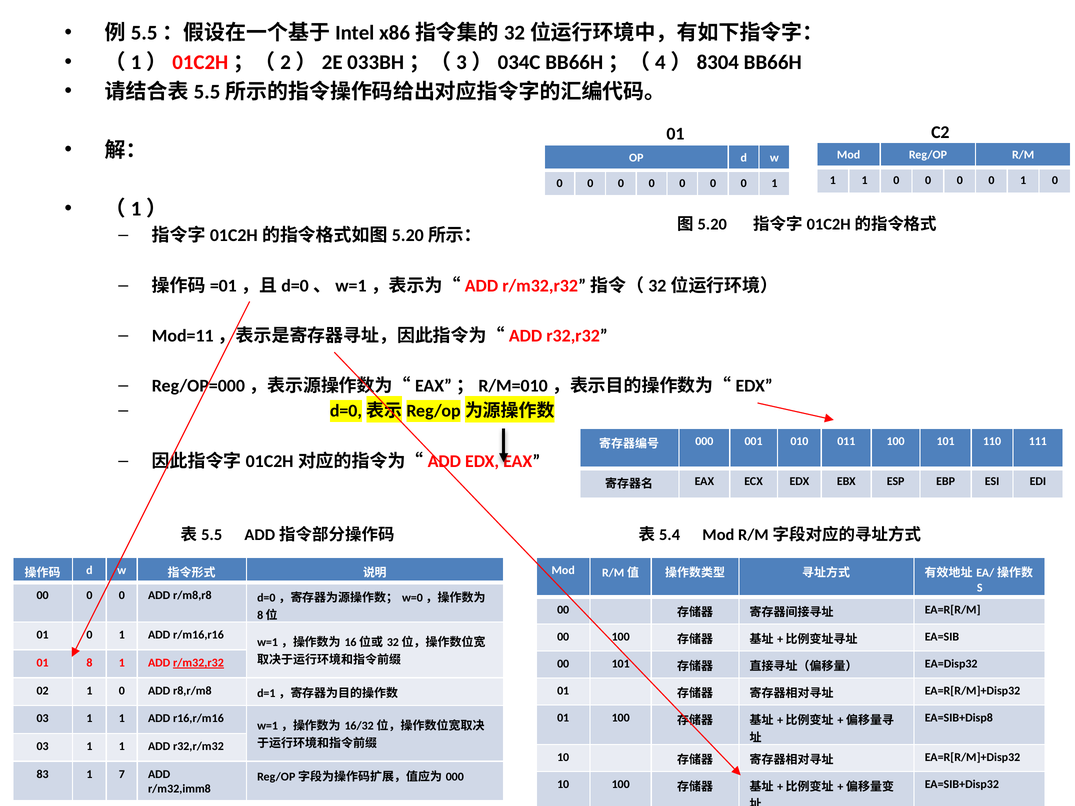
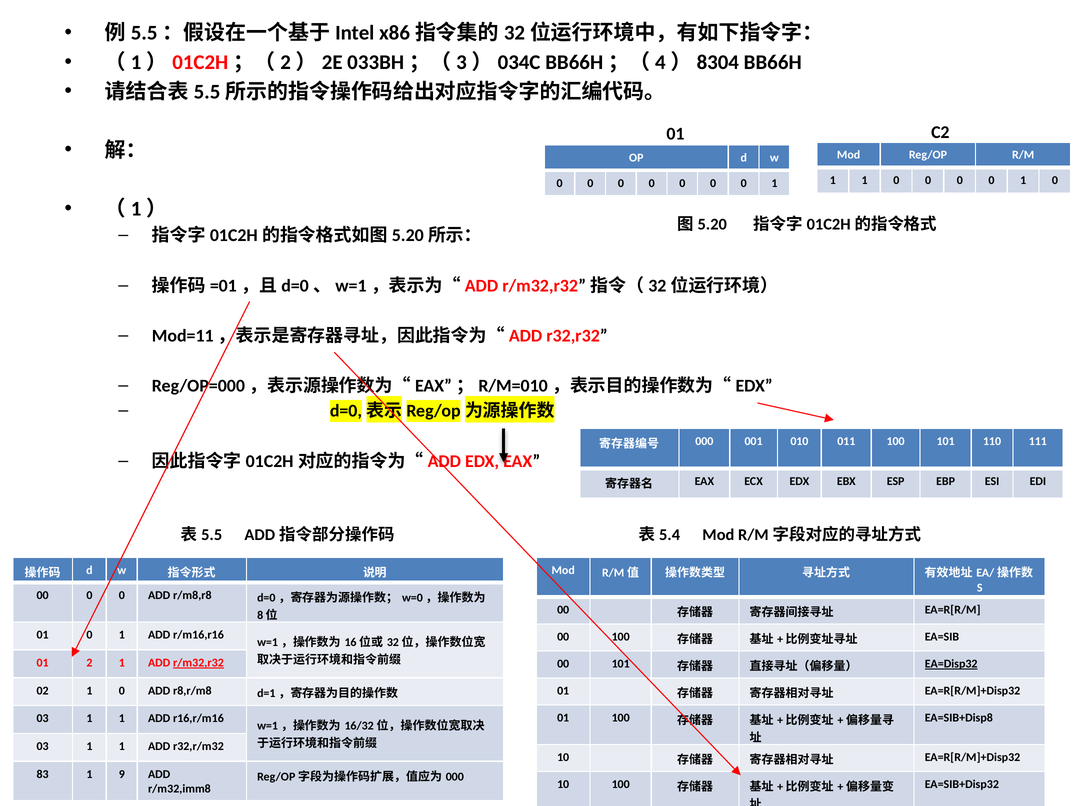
8: 8 -> 2 (89, 663)
EA=Disp32 underline: none -> present (951, 664)
7: 7 -> 9 (122, 774)
